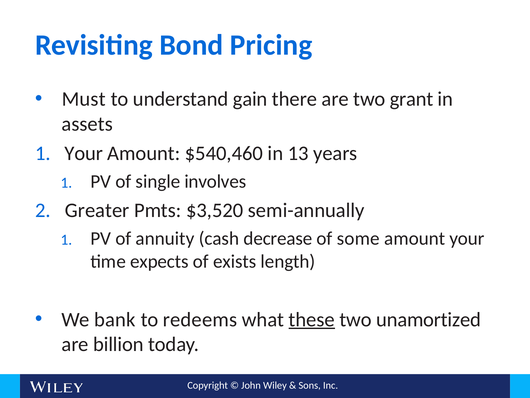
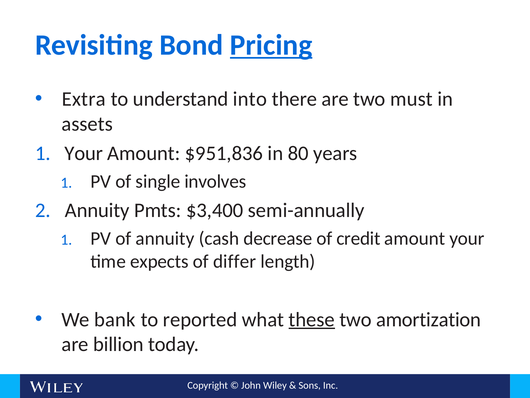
Pricing underline: none -> present (271, 45)
Must: Must -> Extra (84, 99)
gain: gain -> into (250, 99)
grant: grant -> must (411, 99)
$540,460: $540,460 -> $951,836 (224, 153)
13: 13 -> 80 (298, 153)
Greater: Greater -> Annuity (97, 210)
$3,520: $3,520 -> $3,400 (215, 210)
some: some -> credit (358, 238)
exists: exists -> differ (235, 261)
redeems: redeems -> reported (200, 319)
unamortized: unamortized -> amortization (429, 319)
